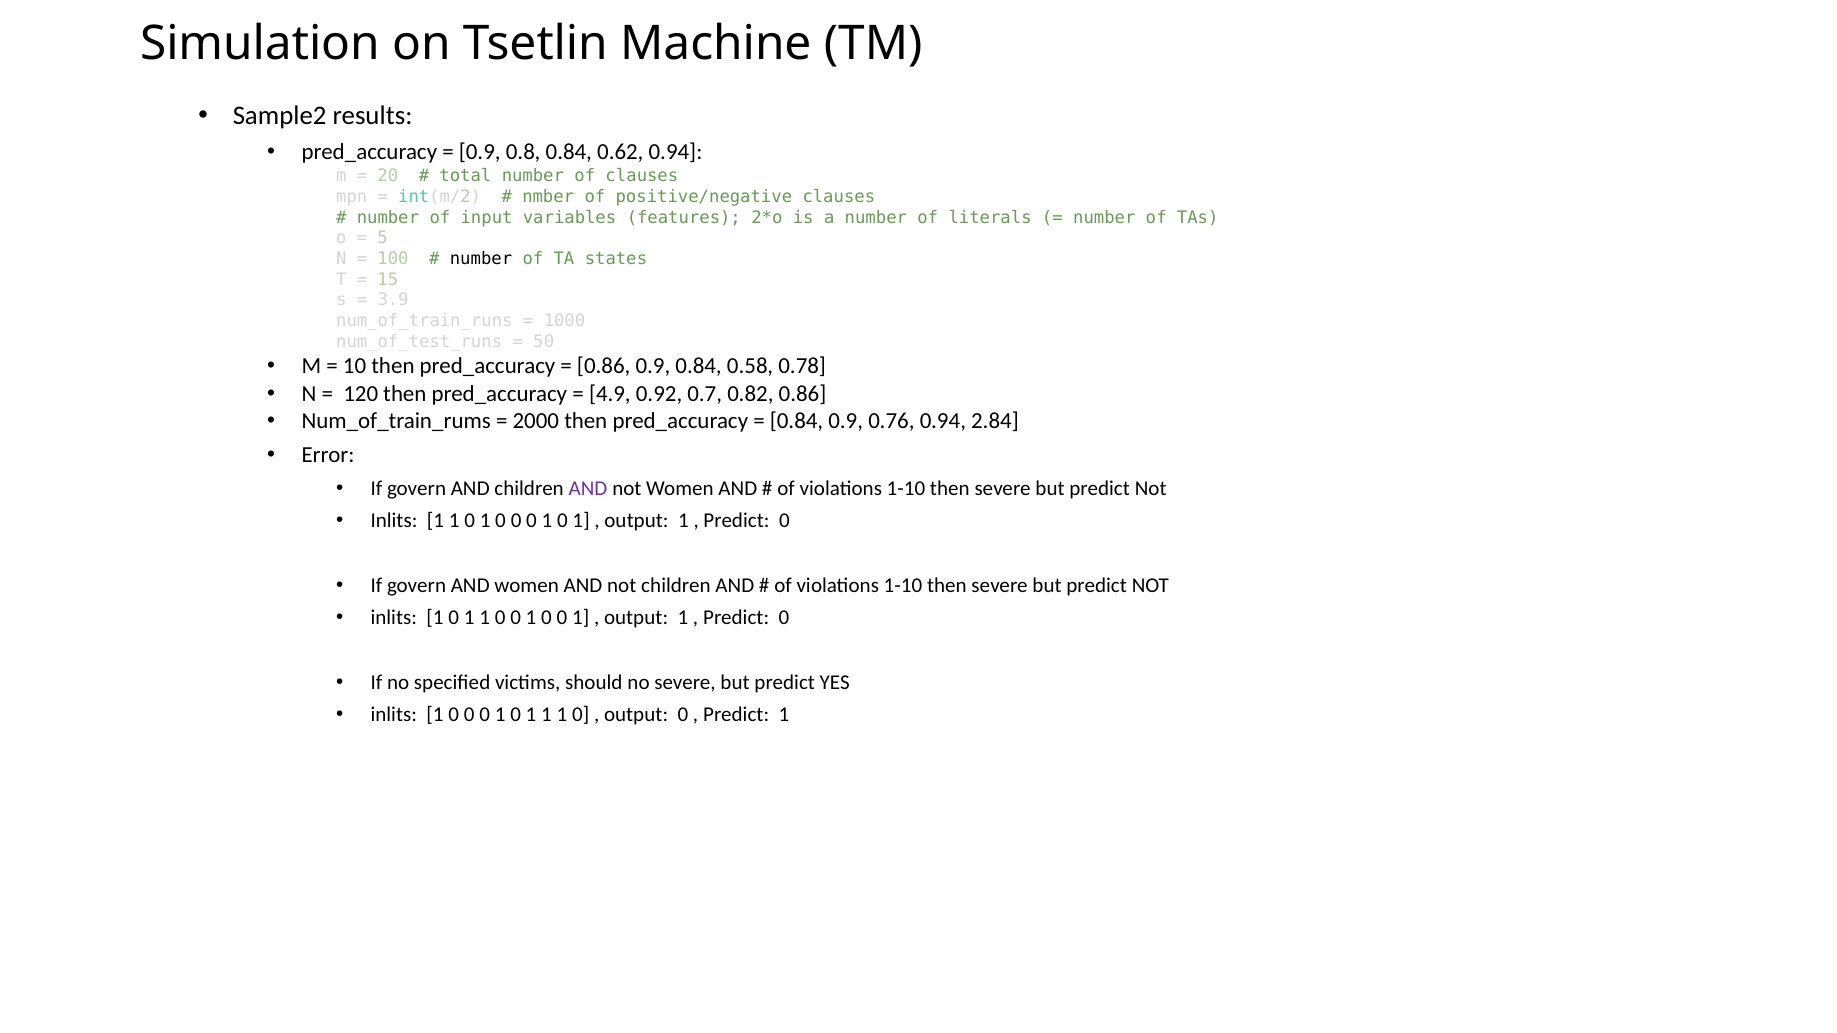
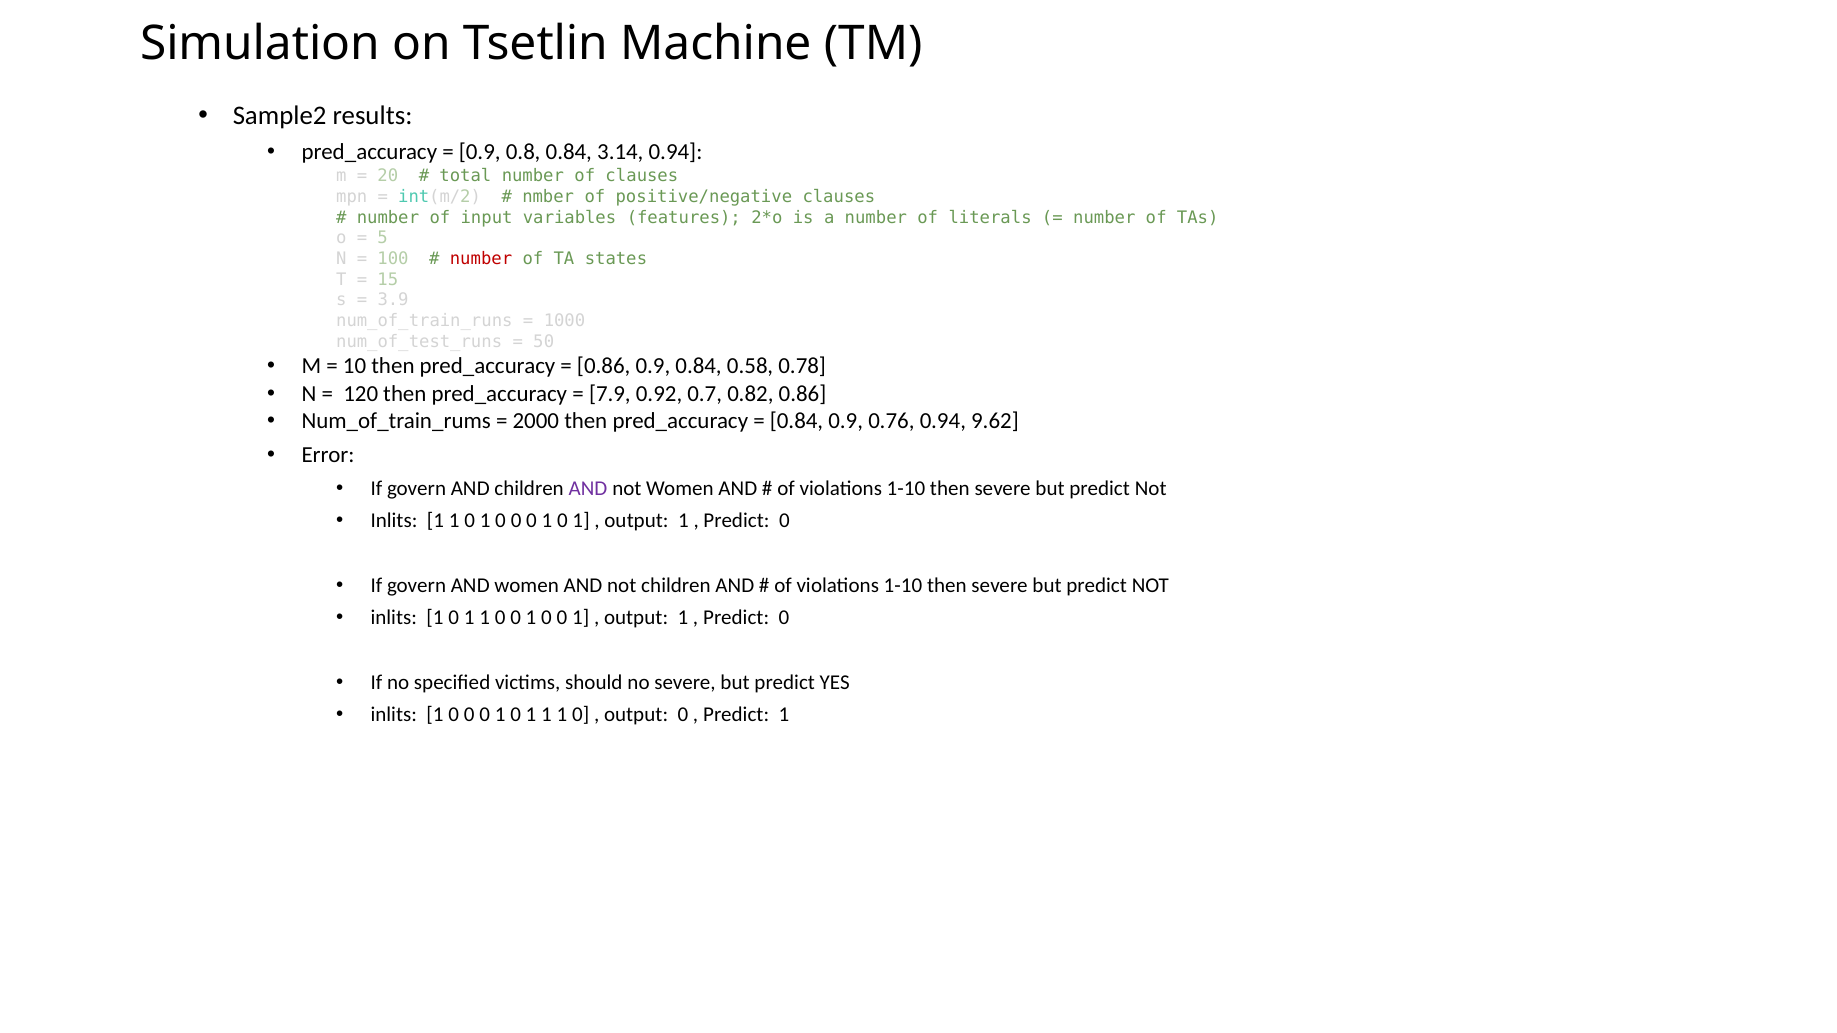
0.62: 0.62 -> 3.14 (620, 152)
number colour: black -> red (481, 259)
4.9: 4.9 -> 7.9 (610, 394)
2.84: 2.84 -> 9.62 (995, 421)
